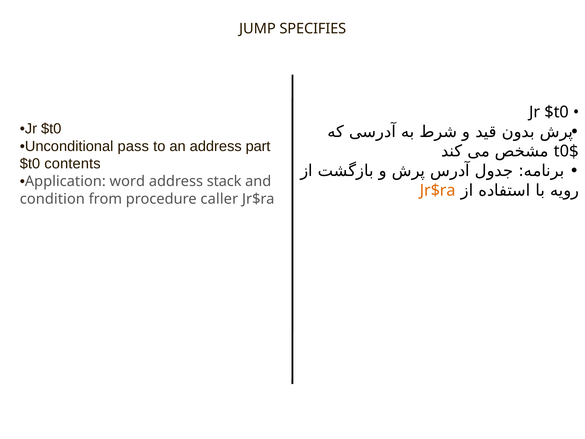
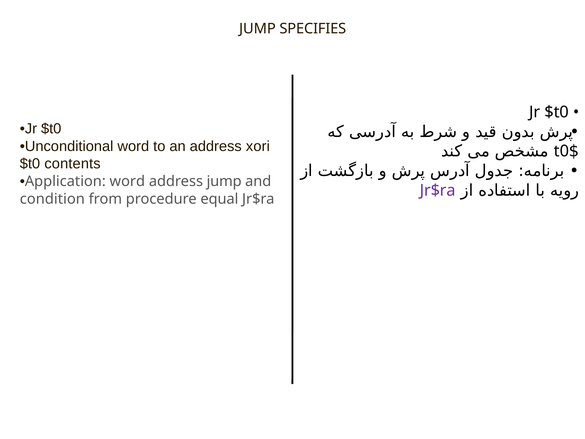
Unconditional pass: pass -> word (133, 146)
part: part -> xori (258, 146)
address stack: stack -> jump (224, 181)
Jr$ra colour: orange -> purple (438, 190)
caller: caller -> equal (219, 199)
